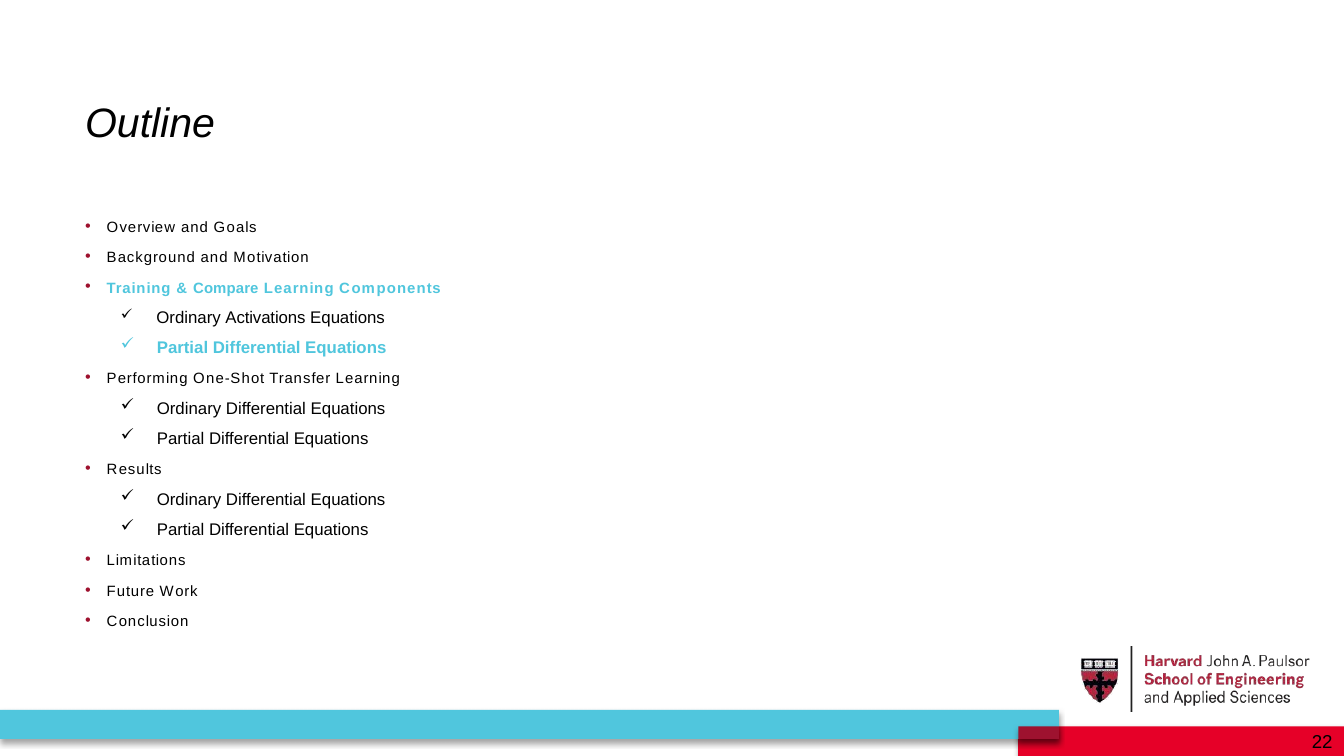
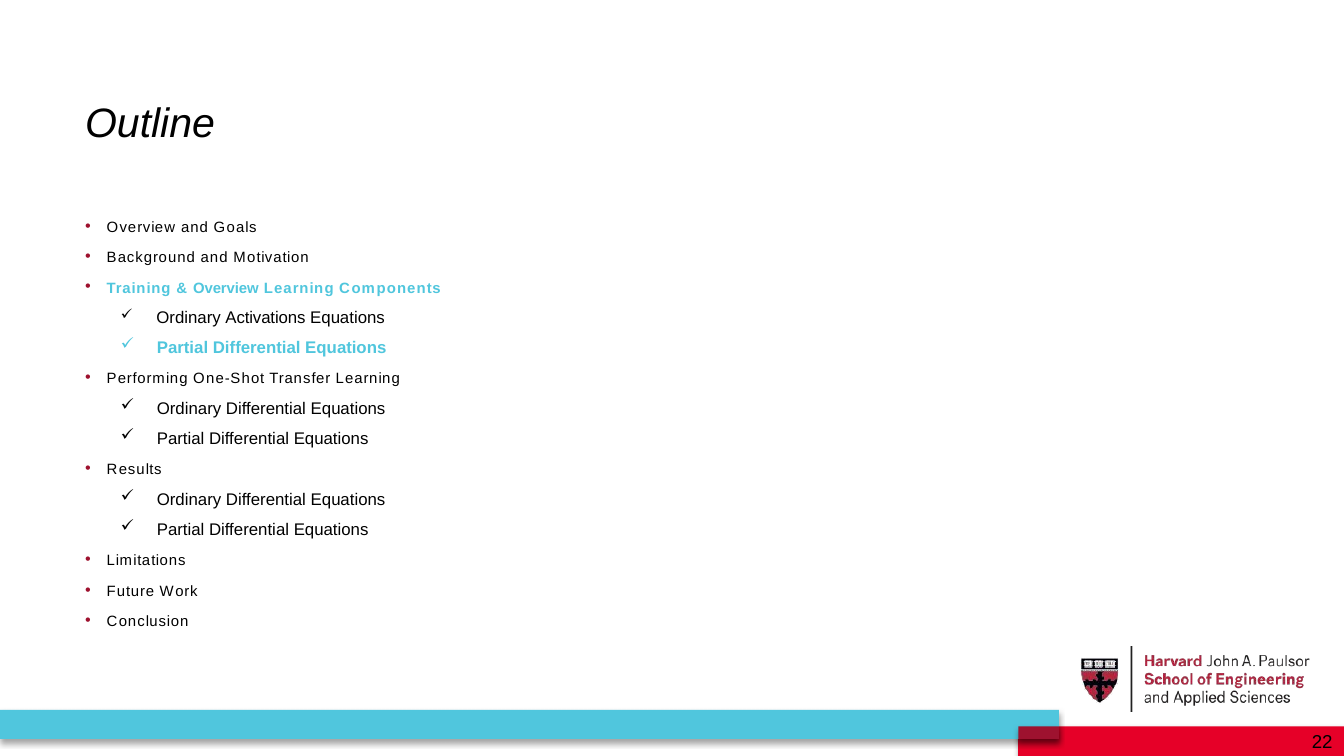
Compare: Compare -> Overview (226, 288)
